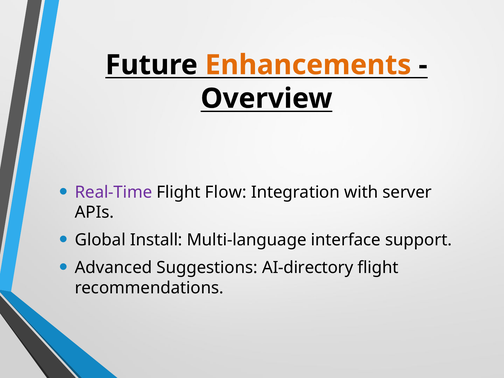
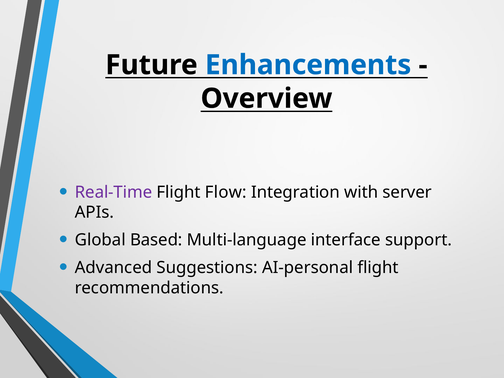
Enhancements colour: orange -> blue (308, 65)
Install: Install -> Based (156, 240)
AI-directory: AI-directory -> AI-personal (308, 268)
